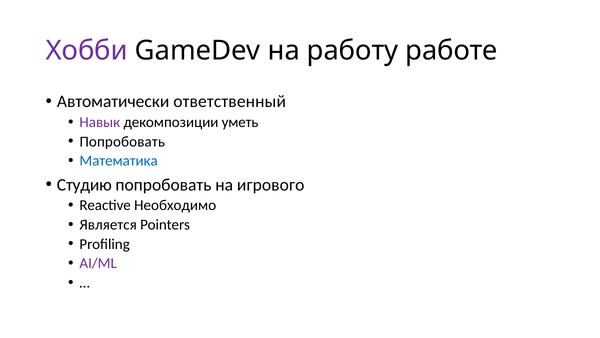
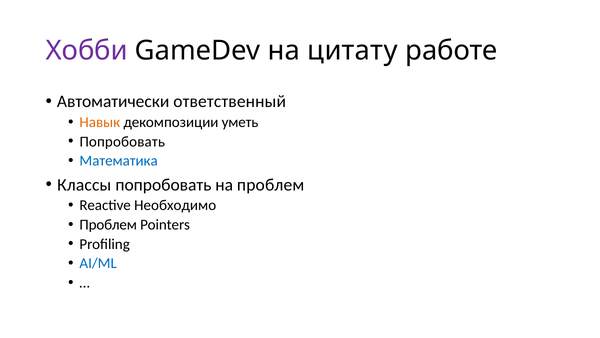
работу: работу -> цитату (352, 50)
Навык colour: purple -> orange (100, 122)
Студию: Студию -> Классы (84, 184)
на игрового: игрового -> проблем (271, 184)
Является: Является -> Проблем (108, 224)
AI/ML colour: purple -> blue (98, 263)
